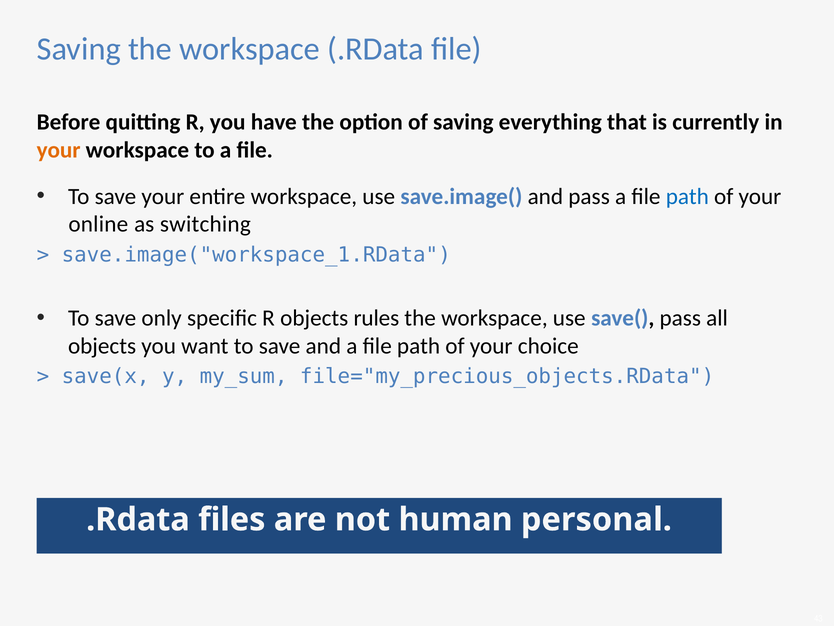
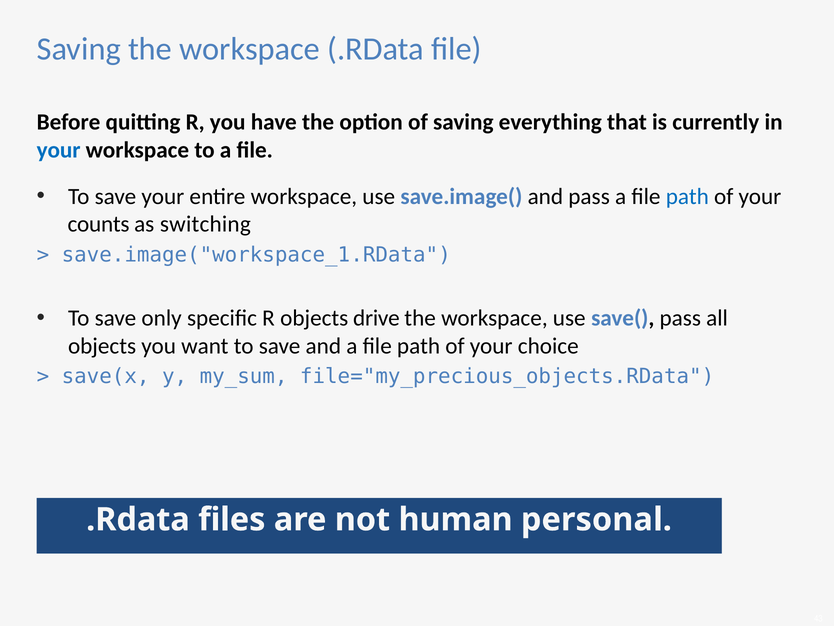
your colour: orange -> blue (59, 150)
online: online -> counts (99, 224)
rules: rules -> drive (376, 318)
